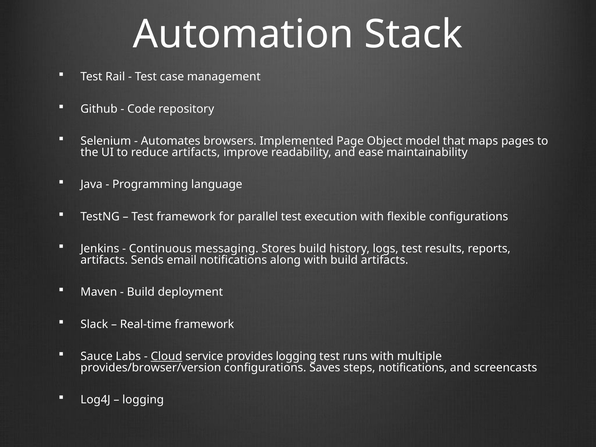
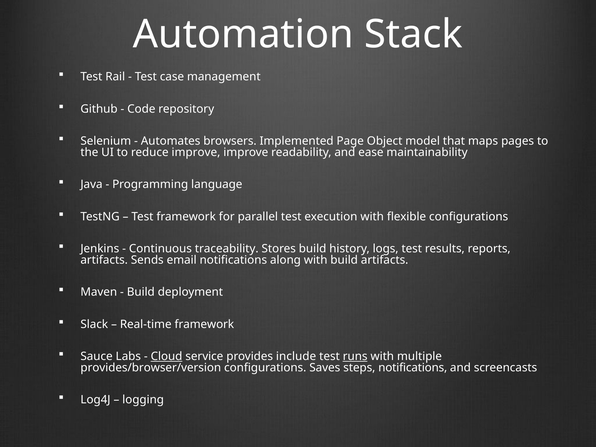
reduce artifacts: artifacts -> improve (196, 152)
messaging: messaging -> traceability (227, 249)
provides logging: logging -> include (296, 356)
runs underline: none -> present (355, 356)
